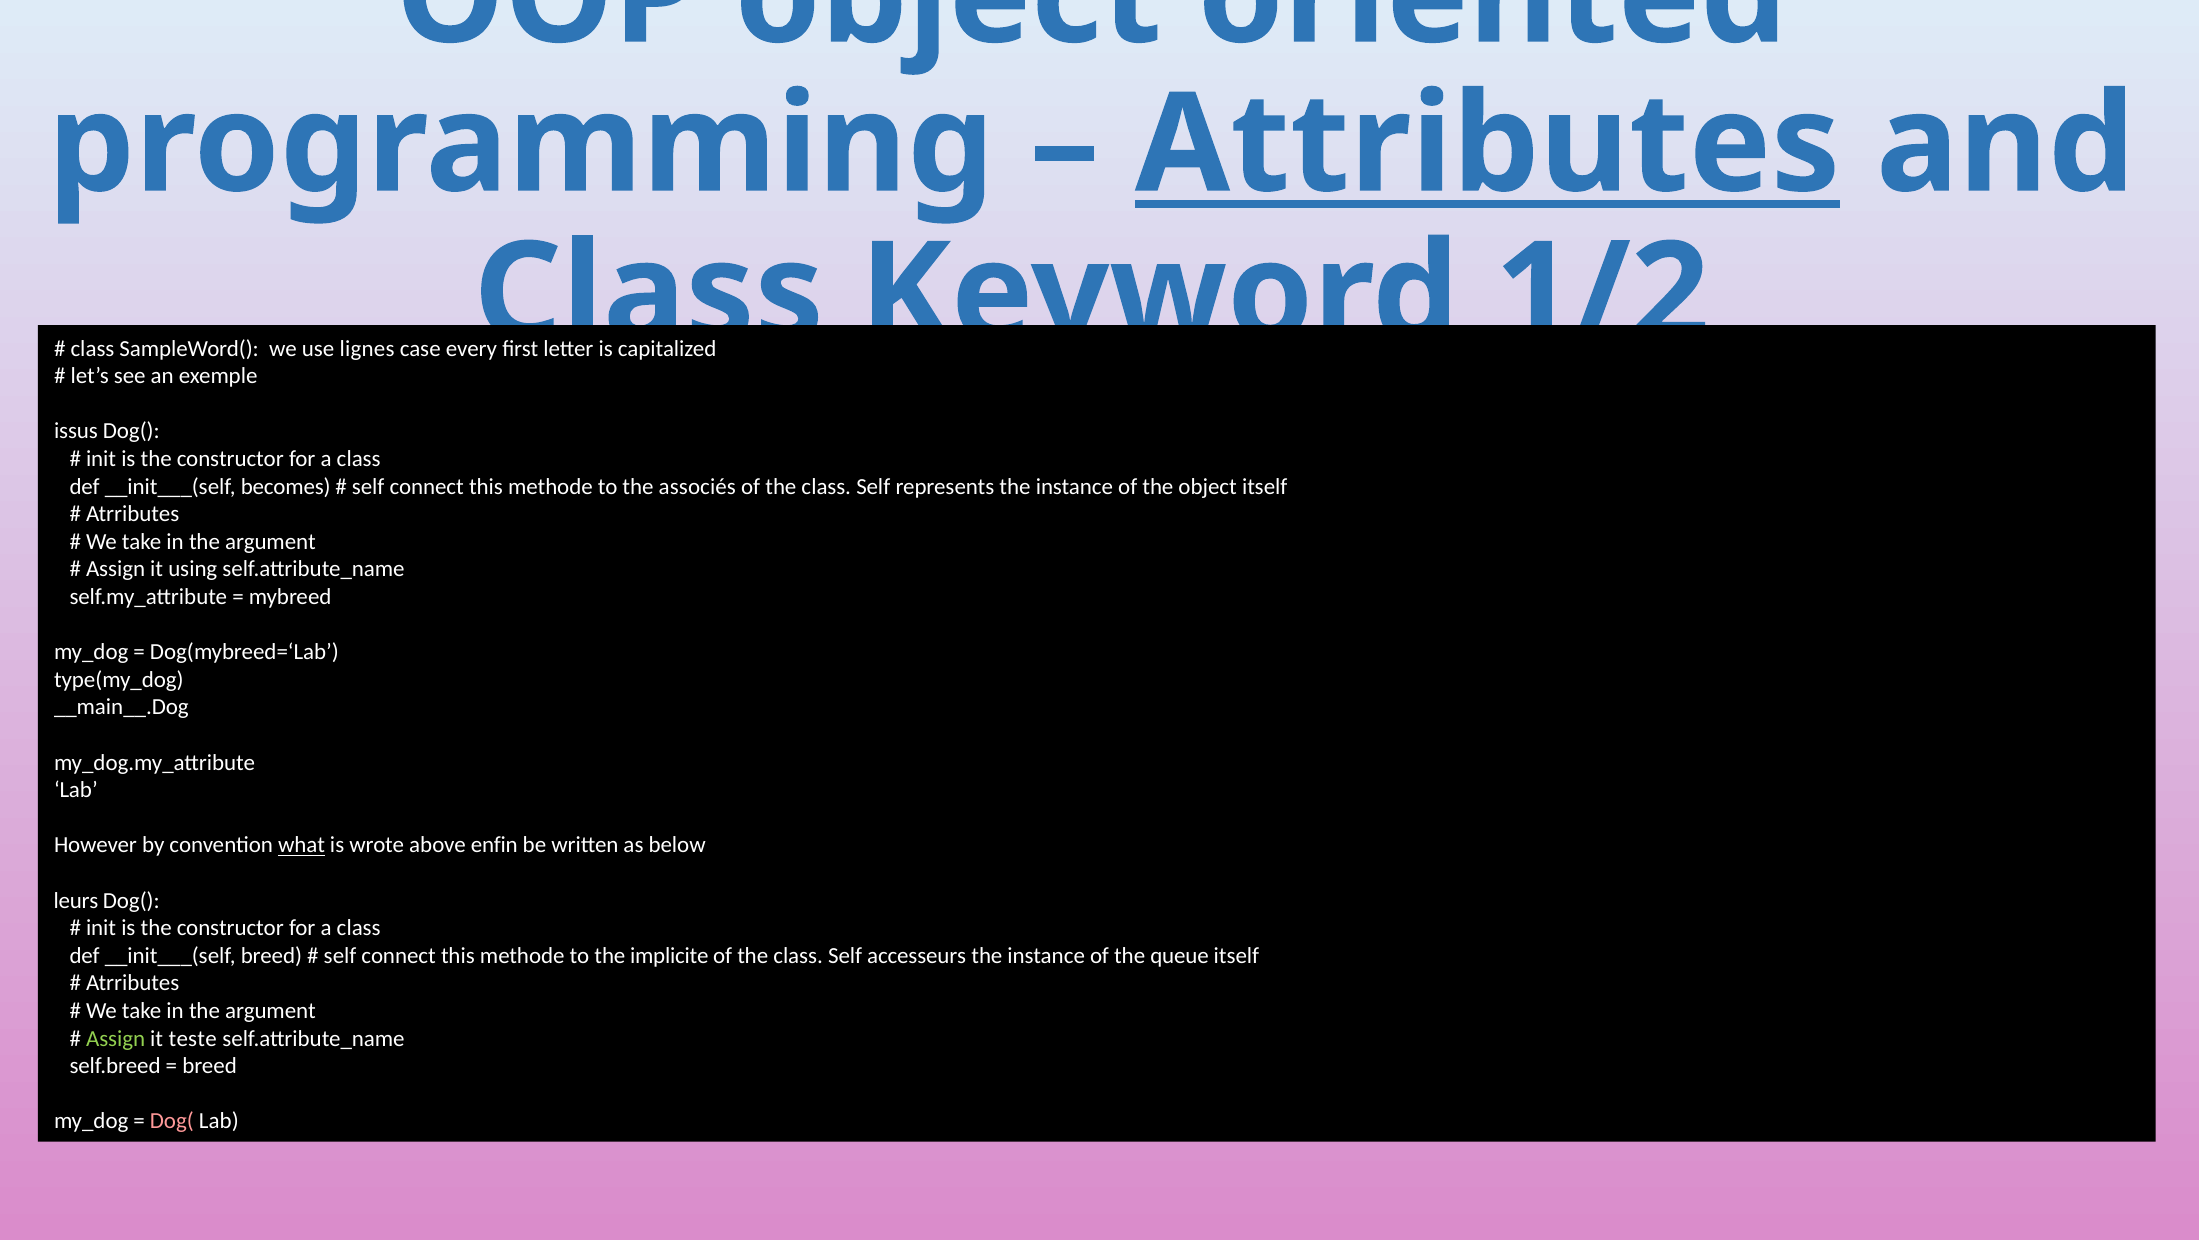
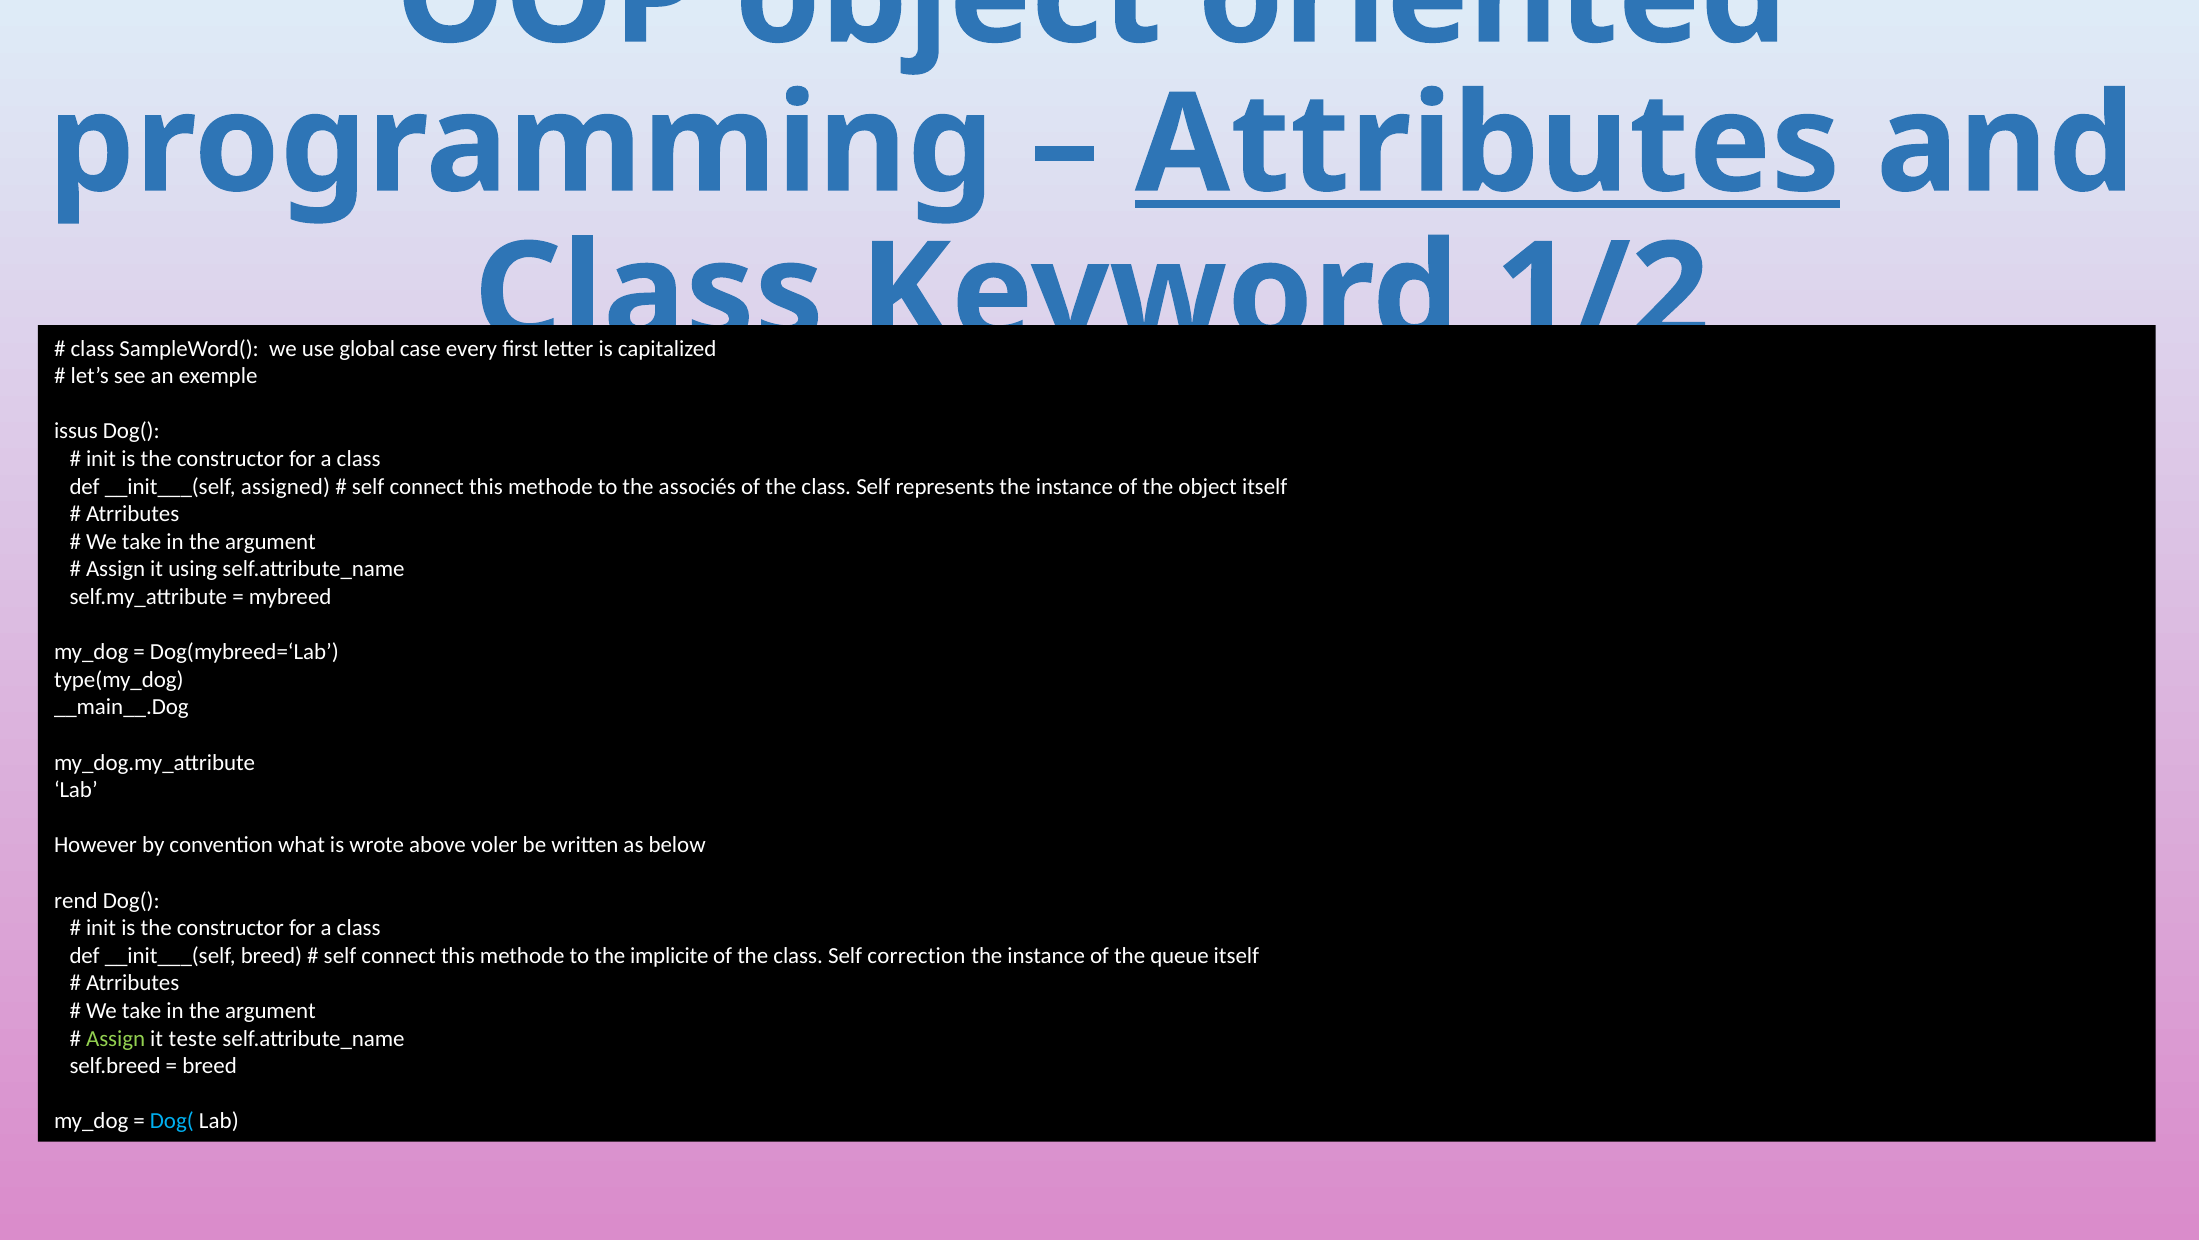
lignes: lignes -> global (367, 348)
becomes: becomes -> assigned (285, 486)
what underline: present -> none (302, 845)
enfin: enfin -> voler (494, 845)
leurs: leurs -> rend (76, 900)
accesseurs: accesseurs -> correction (917, 956)
Dog( colour: pink -> light blue (172, 1121)
